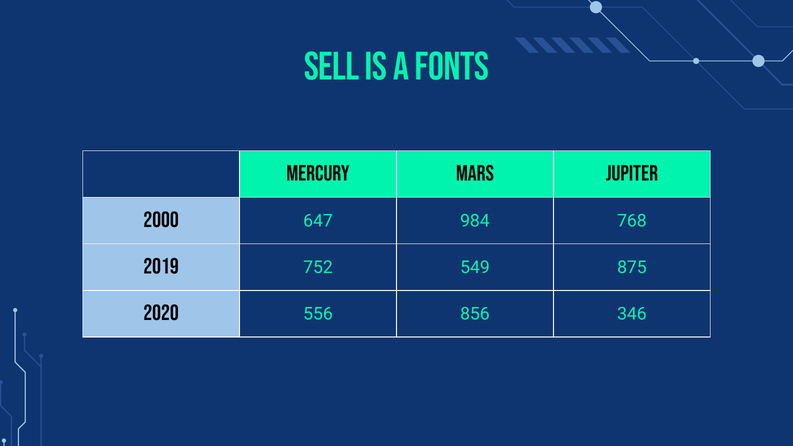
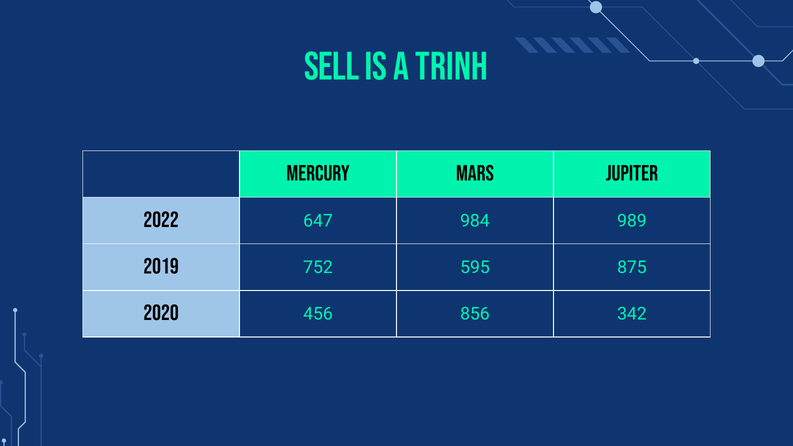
FONTS: FONTS -> TRINH (452, 67)
2000: 2000 -> 2022 (161, 220)
768: 768 -> 989 (632, 221)
549: 549 -> 595 (475, 267)
556: 556 -> 456 (318, 314)
346: 346 -> 342 (632, 314)
